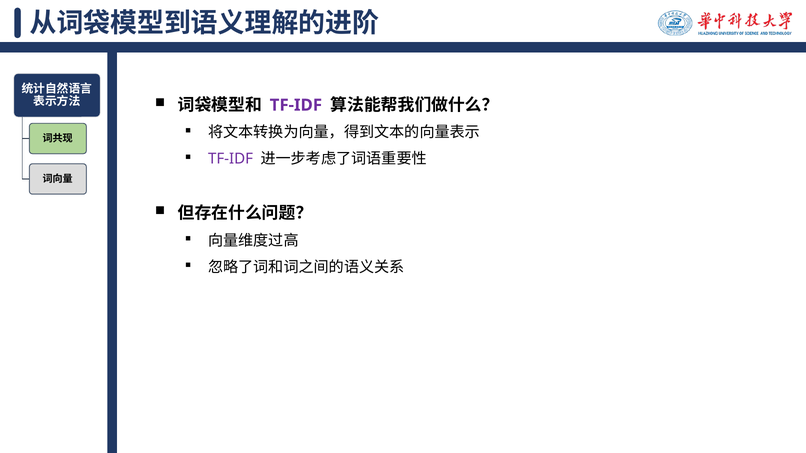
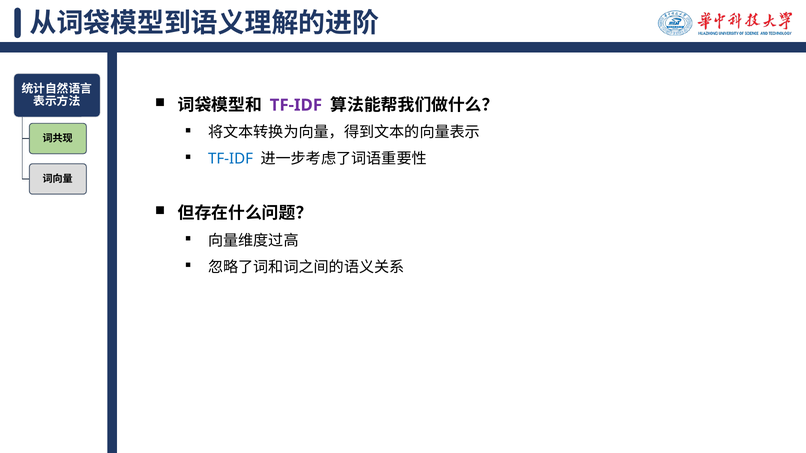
TF-IDF colour: purple -> blue (231, 159)
